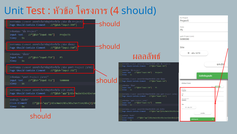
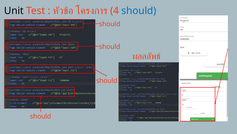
Unit colour: blue -> black (14, 11)
